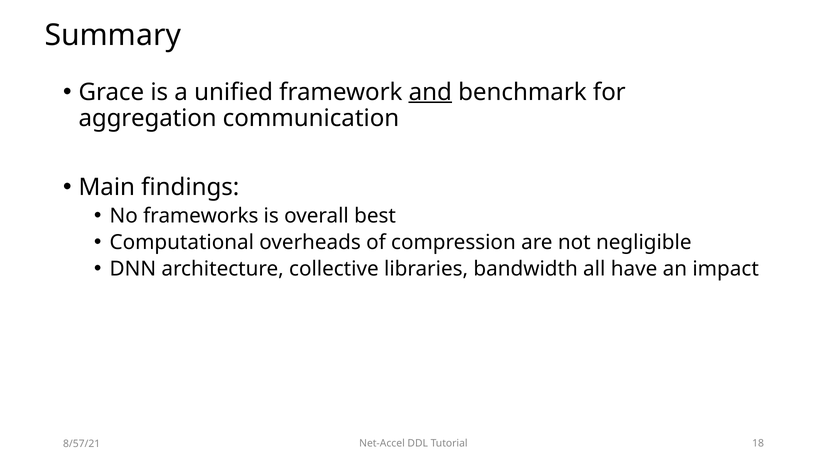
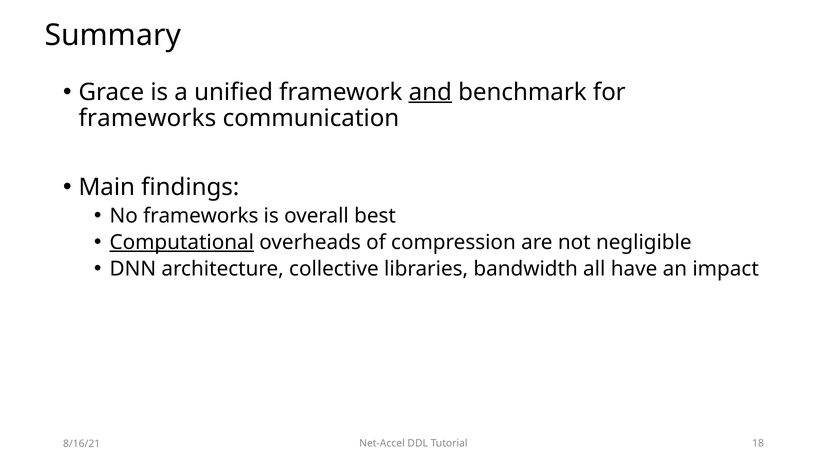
aggregation: aggregation -> frameworks (147, 118)
Computational underline: none -> present (182, 242)
8/57/21: 8/57/21 -> 8/16/21 (82, 444)
